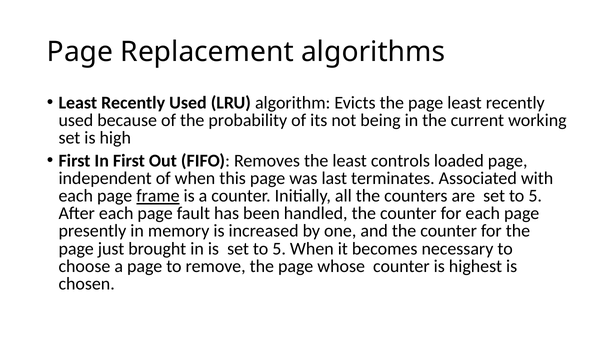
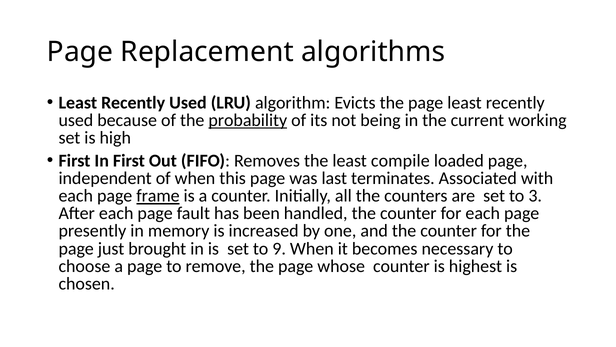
probability underline: none -> present (248, 120)
controls: controls -> compile (400, 161)
are set to 5: 5 -> 3 (535, 196)
is set to 5: 5 -> 9 (279, 248)
